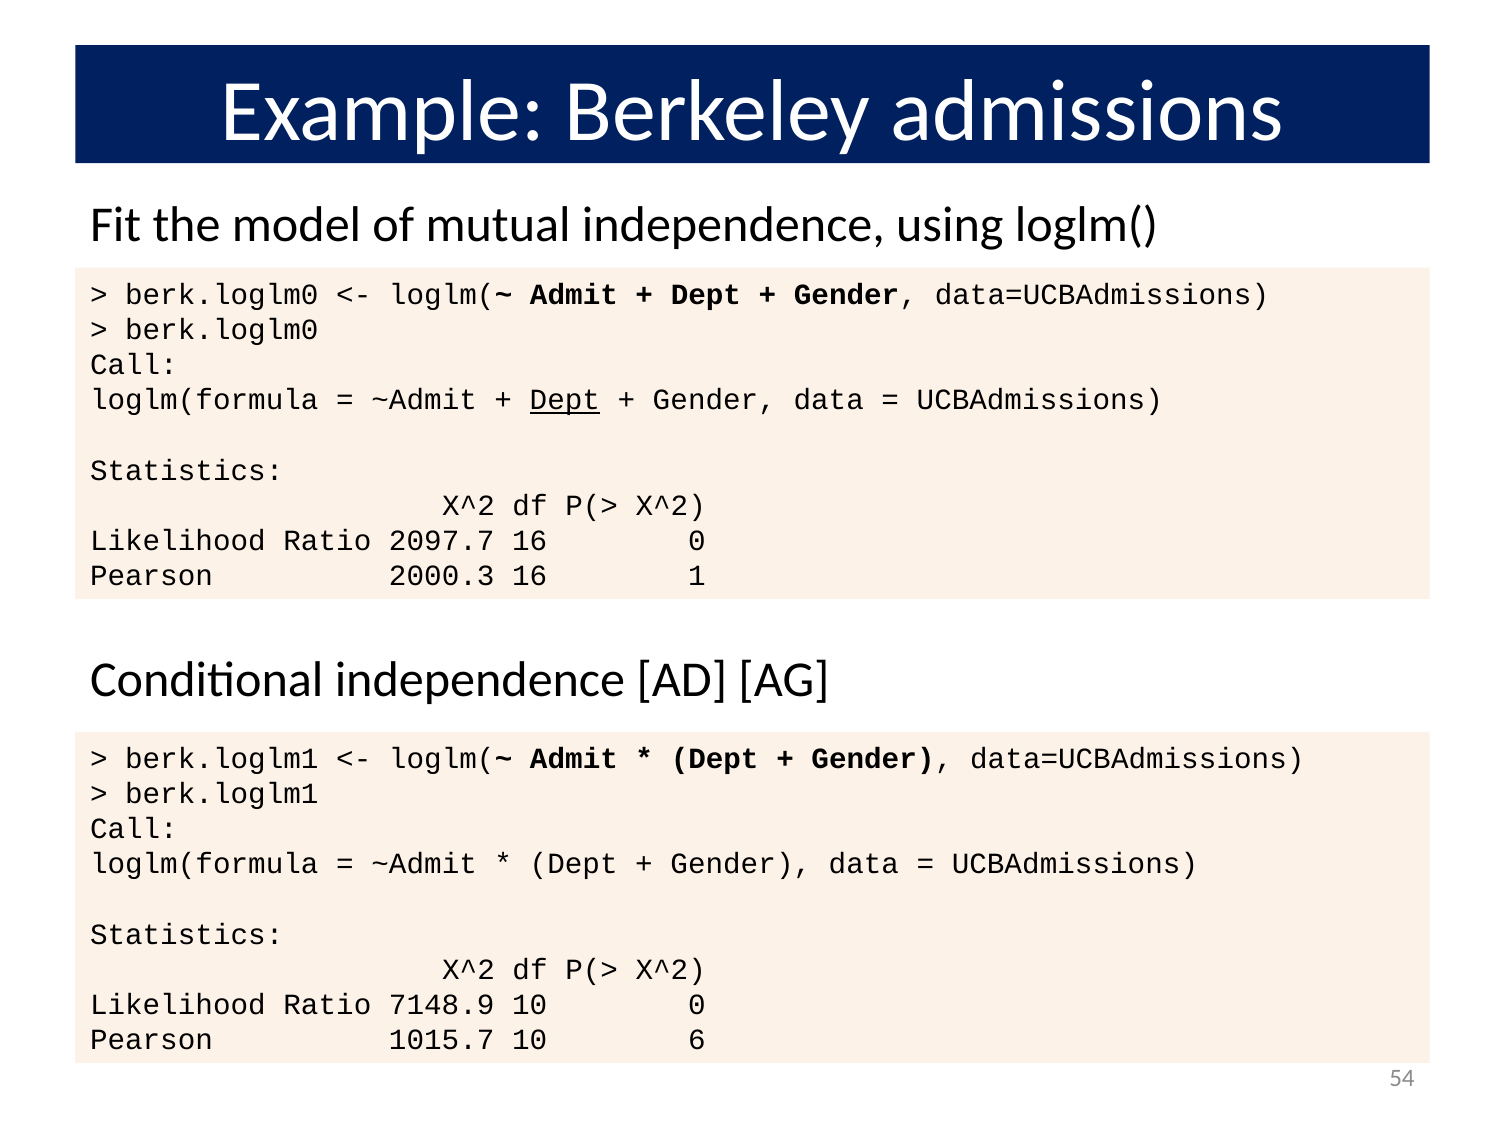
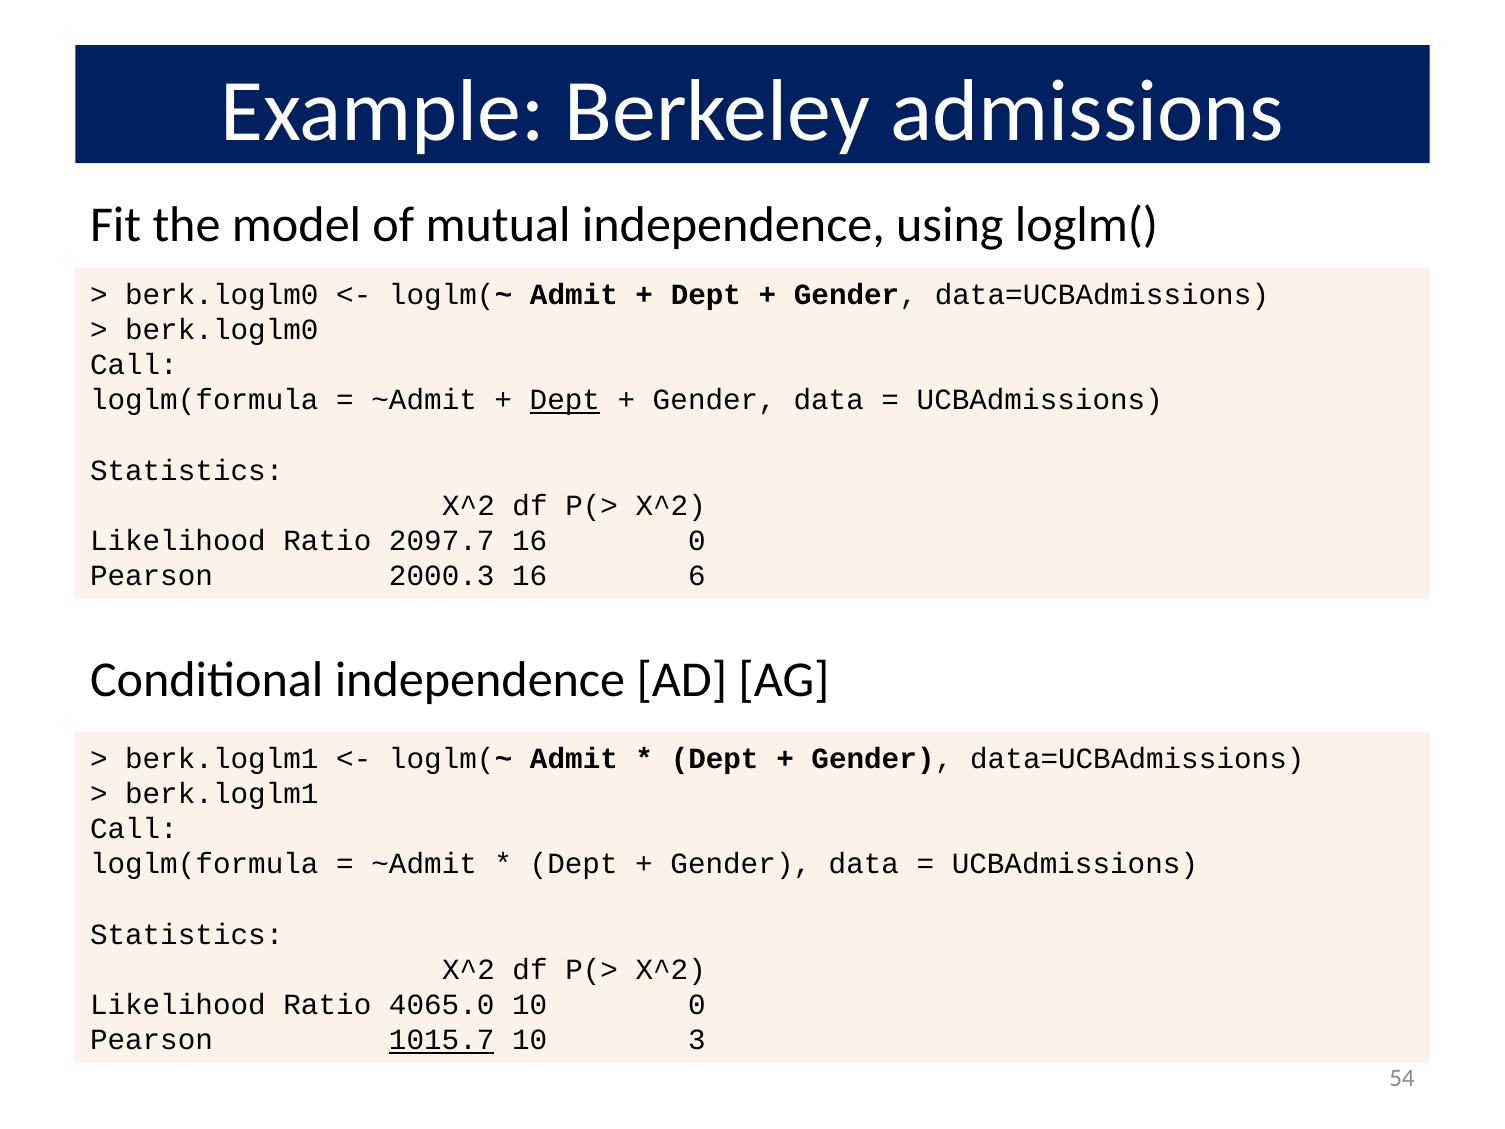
1: 1 -> 6 (697, 576)
7148.9: 7148.9 -> 4065.0 (442, 1005)
1015.7 underline: none -> present (442, 1040)
6: 6 -> 3 (697, 1040)
